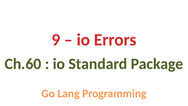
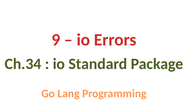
Ch.60: Ch.60 -> Ch.34 (23, 64)
